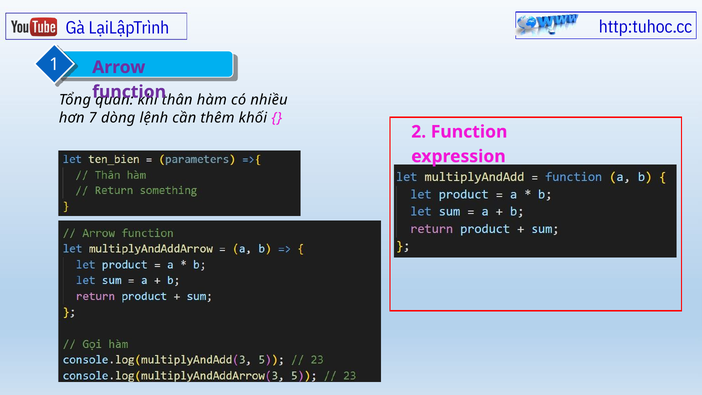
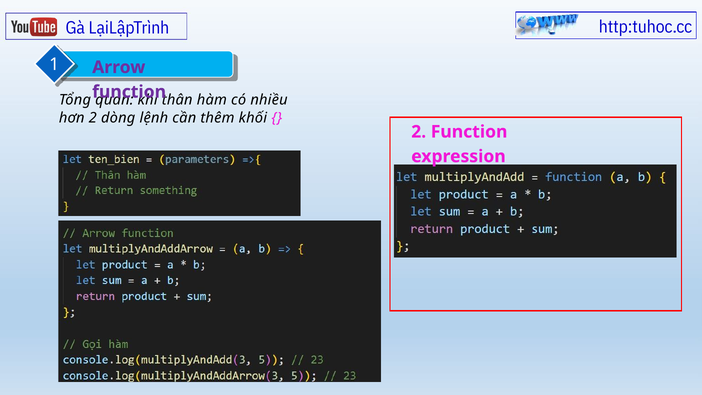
hơn 7: 7 -> 2 (93, 118)
